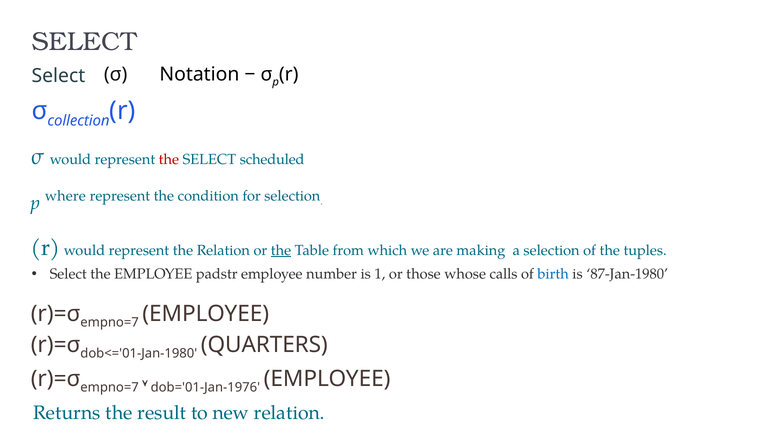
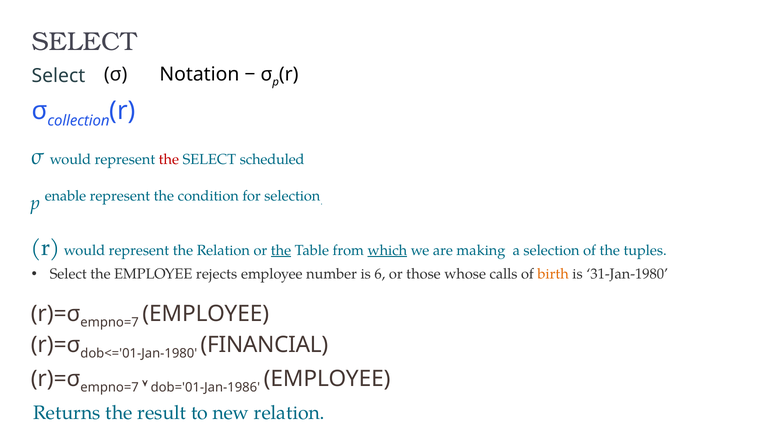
where: where -> enable (65, 196)
which underline: none -> present (387, 250)
padstr: padstr -> rejects (217, 274)
1: 1 -> 6 (380, 274)
birth colour: blue -> orange (553, 274)
87-Jan-1980: 87-Jan-1980 -> 31-Jan-1980 (627, 274)
QUARTERS: QUARTERS -> FINANCIAL (264, 345)
dob='01-Jan-1976: dob='01-Jan-1976 -> dob='01-Jan-1986 (205, 388)
